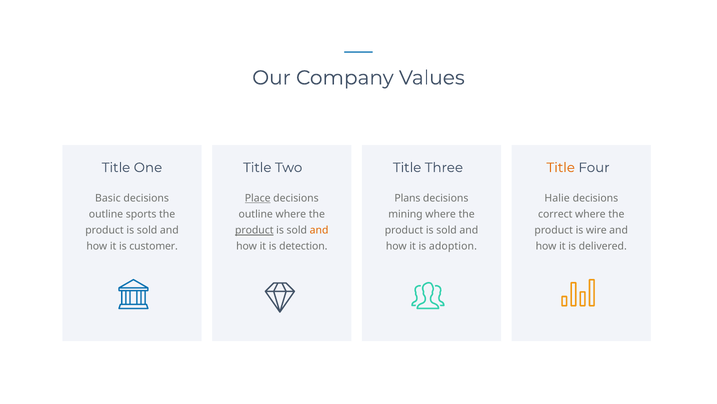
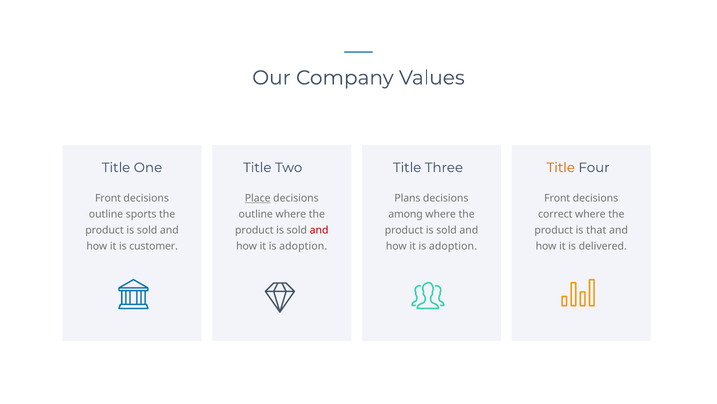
Basic: Basic -> Front (108, 198)
Halie: Halie -> Front (557, 198)
mining: mining -> among (406, 214)
product underline: present -> none (254, 230)
and colour: orange -> red (319, 230)
wire: wire -> that (596, 230)
detection: detection -> adoption (303, 246)
